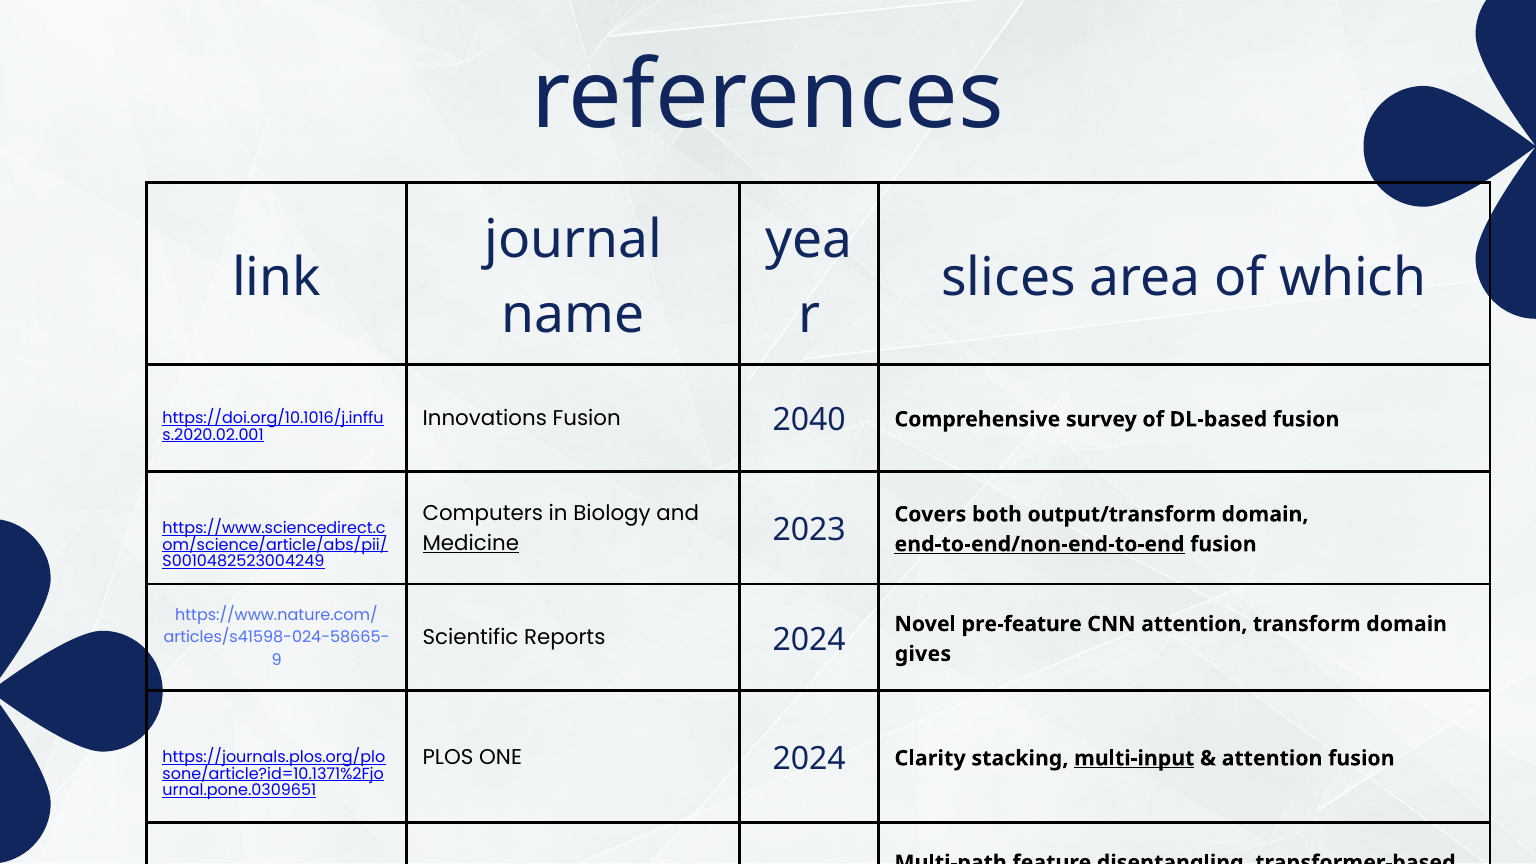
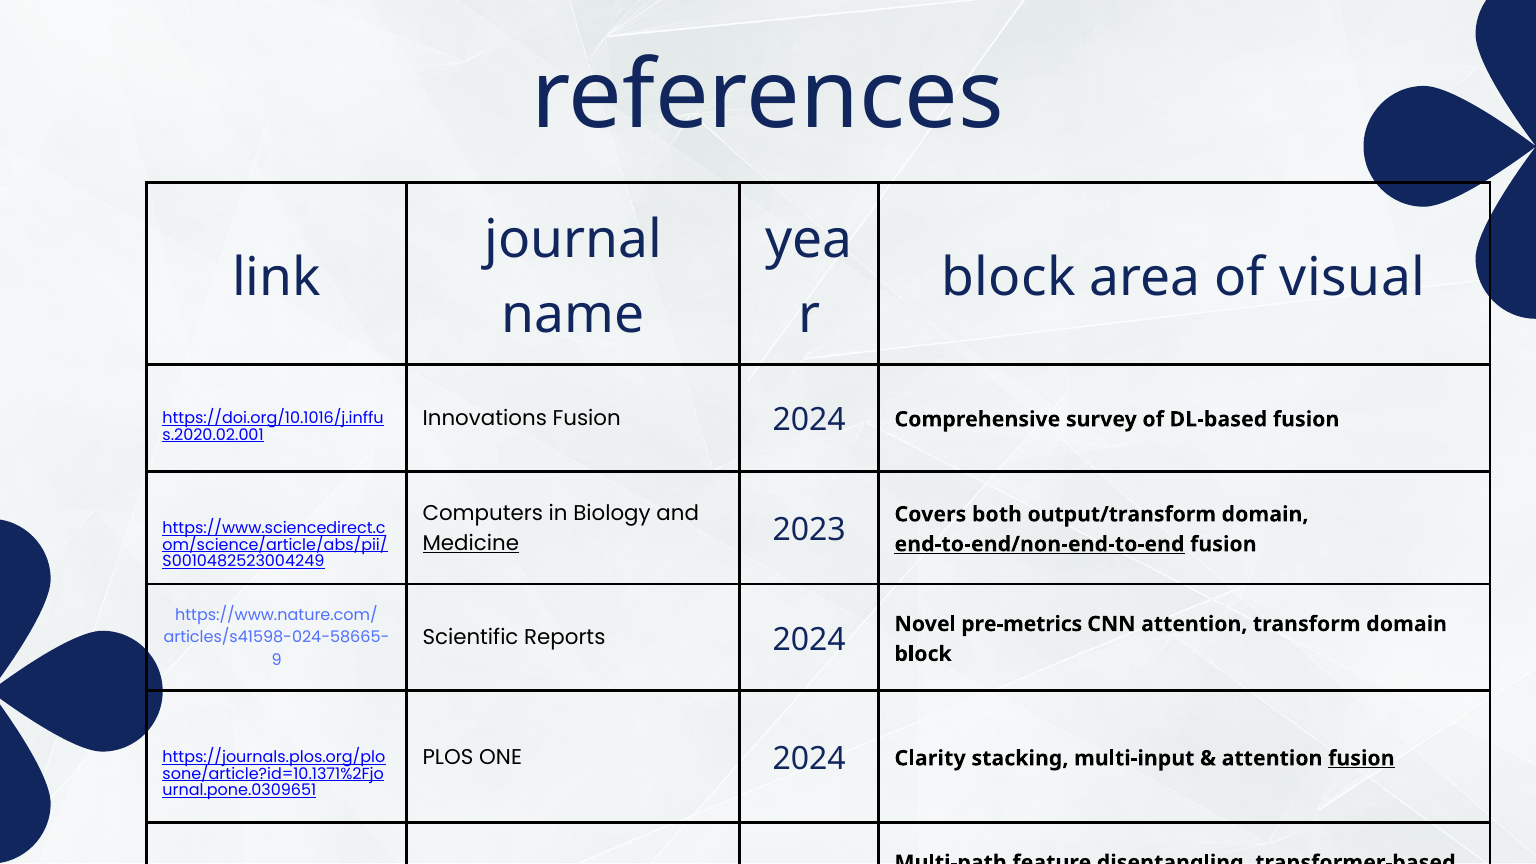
slices: slices -> block (1008, 278)
which: which -> visual (1353, 278)
Fusion 2040: 2040 -> 2024 (809, 420)
pre-feature: pre-feature -> pre-metrics (1022, 624)
gives: gives -> block (923, 654)
multi-input underline: present -> none (1134, 758)
fusion underline: none -> present (1361, 758)
